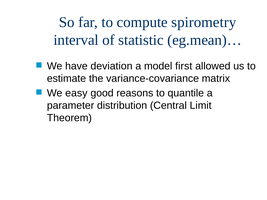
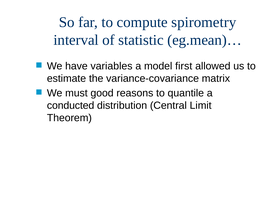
deviation: deviation -> variables (112, 66)
easy: easy -> must (76, 93)
parameter: parameter -> conducted (71, 106)
